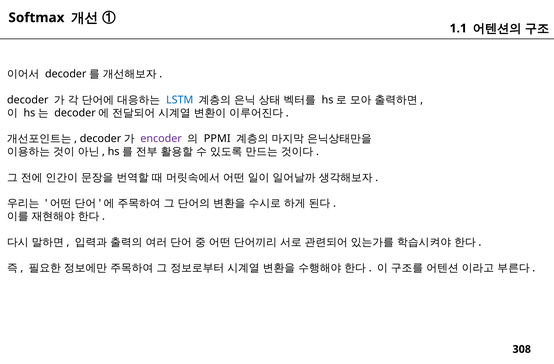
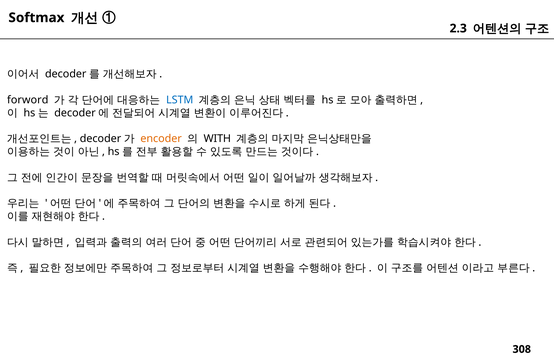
1.1: 1.1 -> 2.3 (458, 28)
decoder: decoder -> forword (28, 100)
encoder colour: purple -> orange (161, 139)
PPMI: PPMI -> WITH (217, 139)
